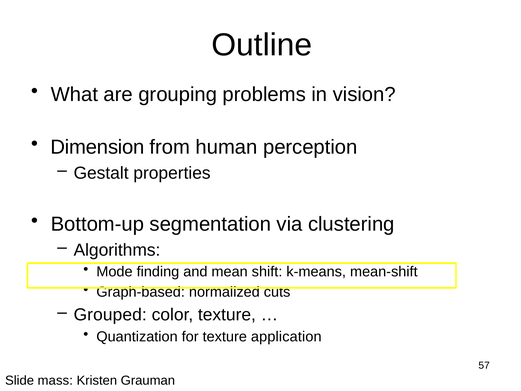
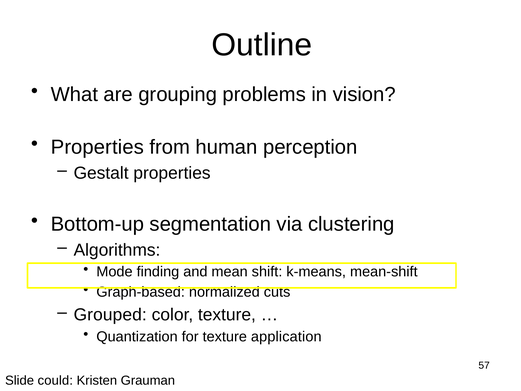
Dimension: Dimension -> Properties (97, 147)
mass: mass -> could (55, 380)
